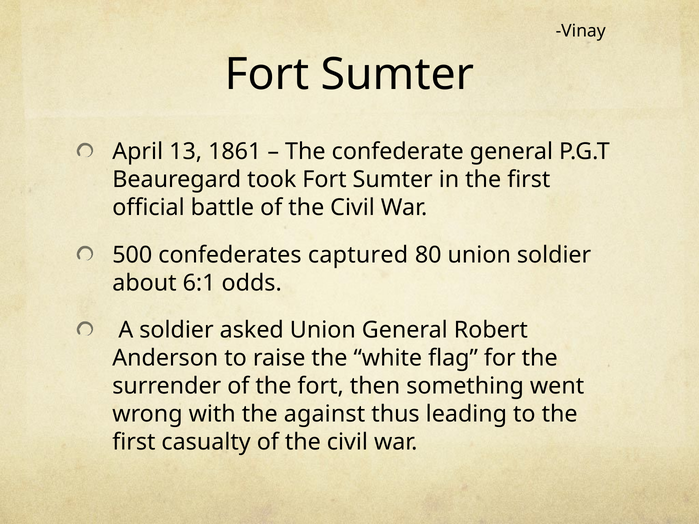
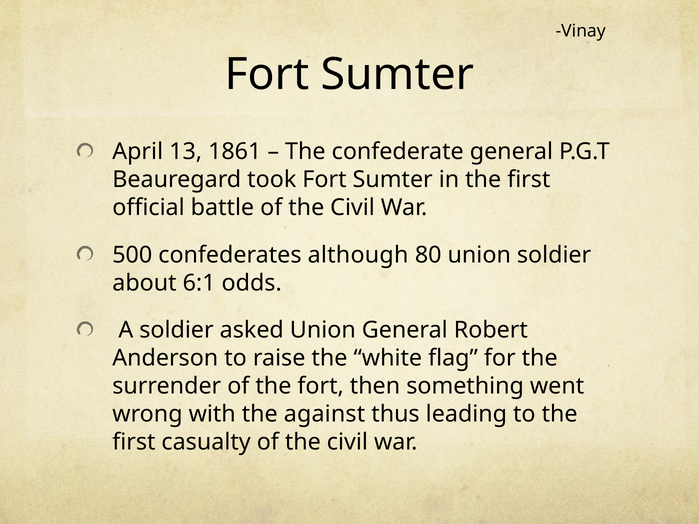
captured: captured -> although (358, 255)
